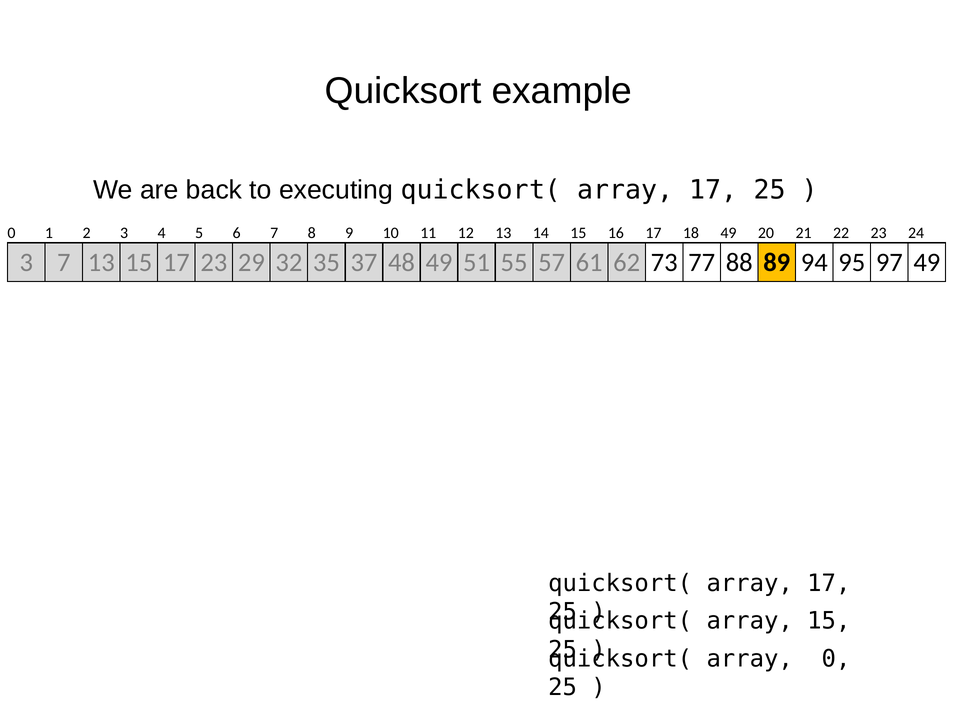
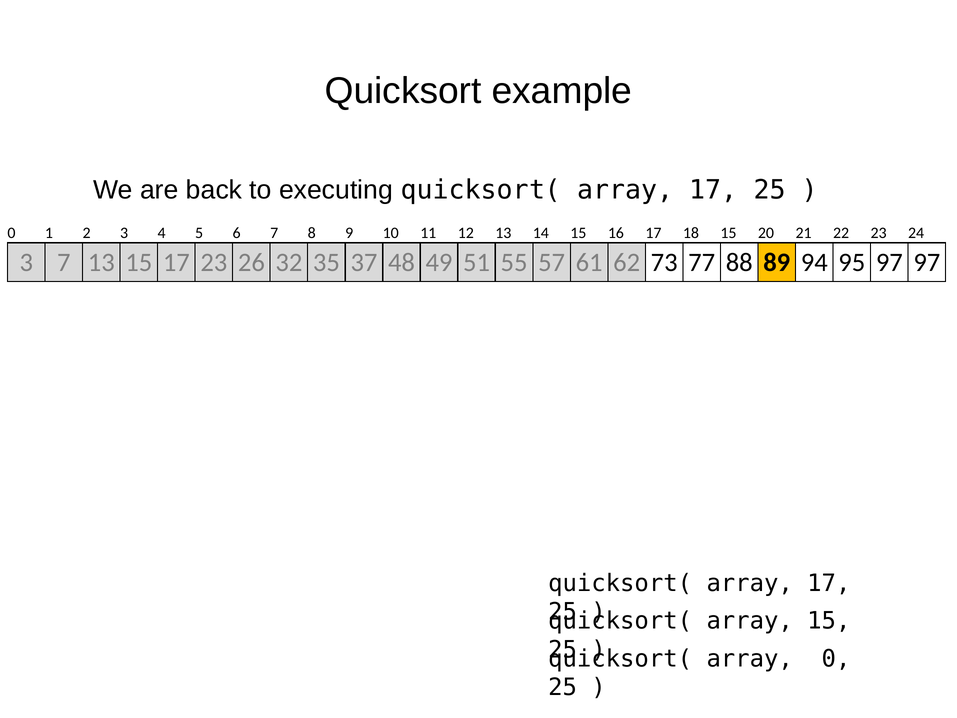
18 49: 49 -> 15 (729, 233)
29: 29 -> 26 (251, 262)
97 49: 49 -> 97 (927, 262)
